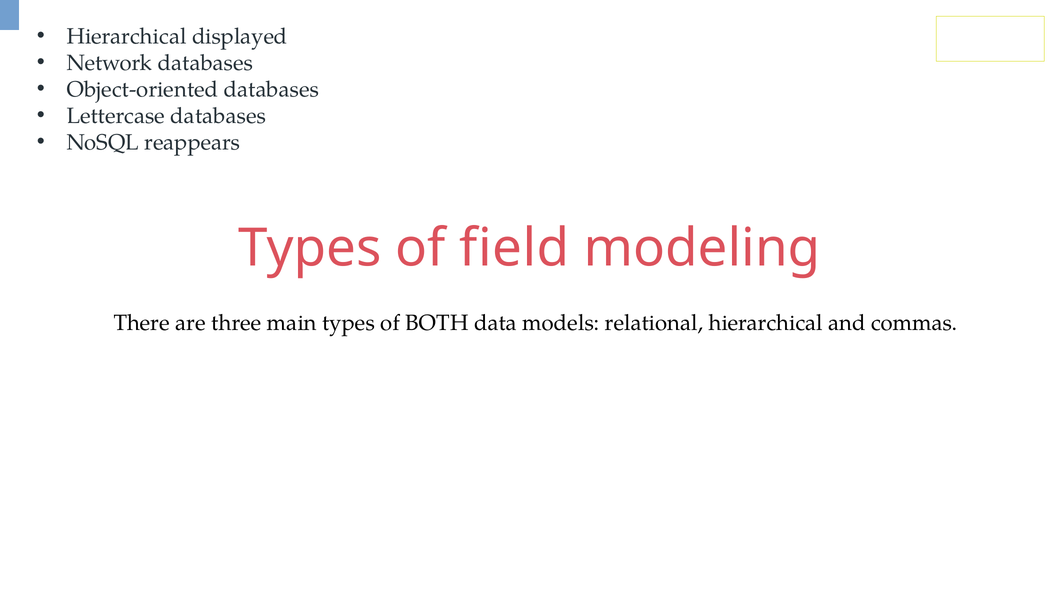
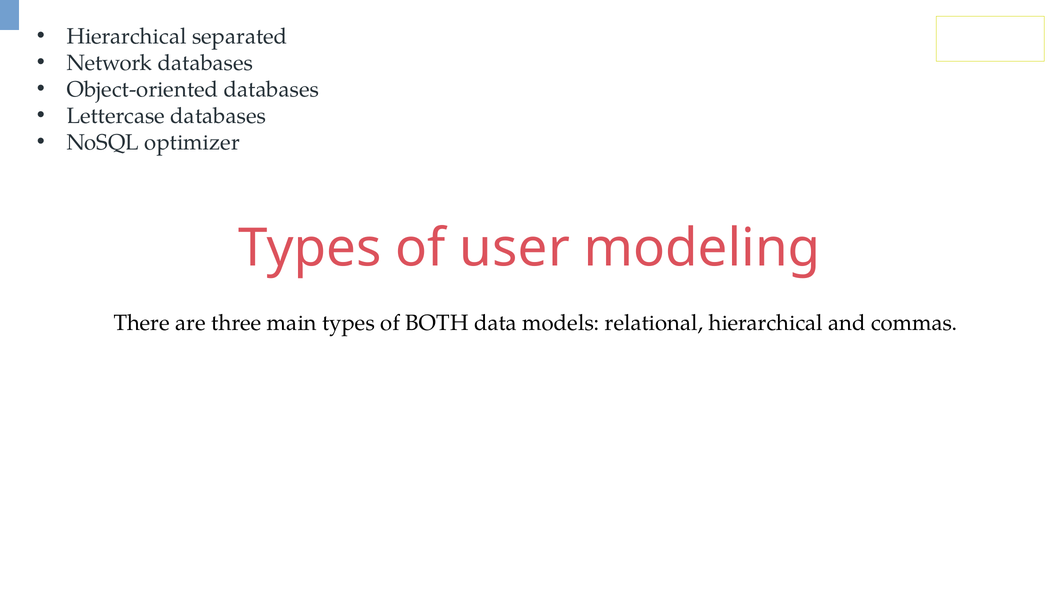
displayed: displayed -> separated (240, 36)
reappears: reappears -> optimizer (192, 142)
field: field -> user (514, 248)
